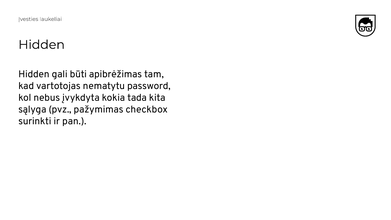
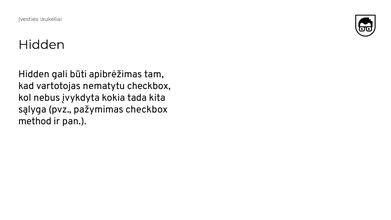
nematytu password: password -> checkbox (149, 86)
surinkti: surinkti -> method (35, 121)
